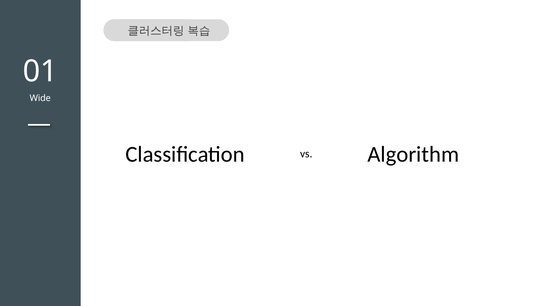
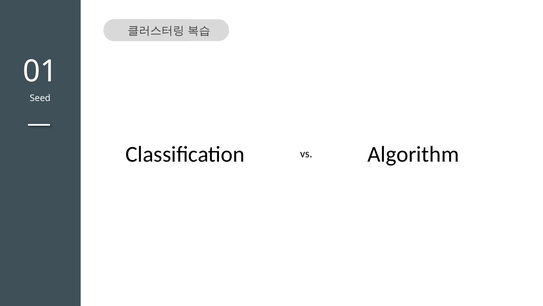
Wide: Wide -> Seed (40, 98)
